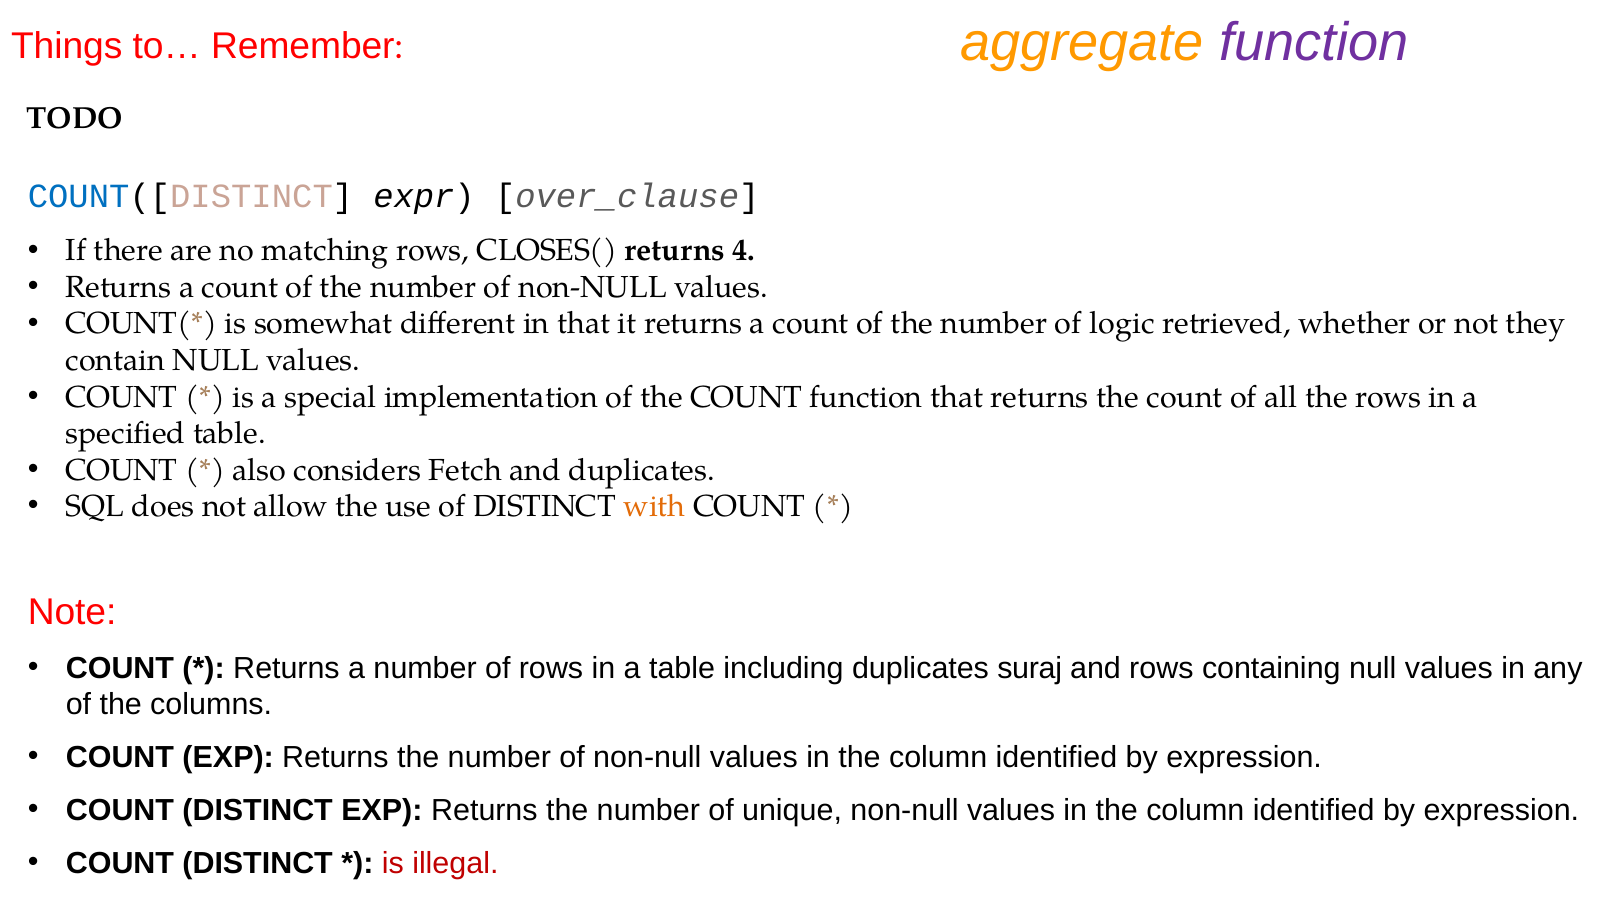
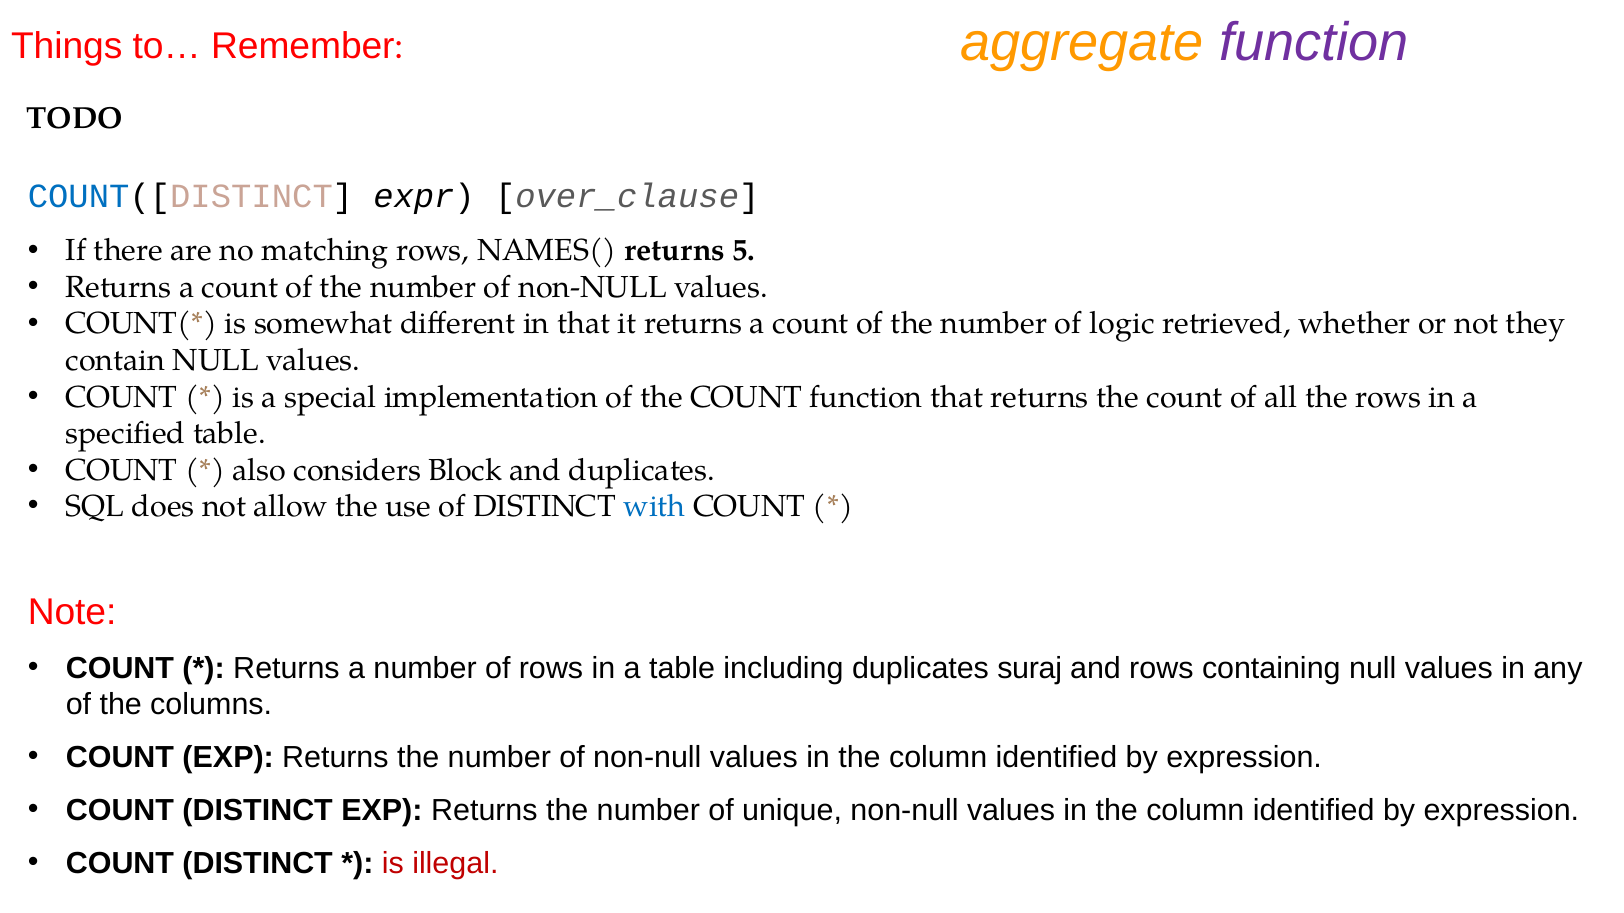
CLOSES(: CLOSES( -> NAMES( (547, 251)
4: 4 -> 5 (744, 251)
Fetch: Fetch -> Block (465, 470)
with colour: orange -> blue (655, 507)
